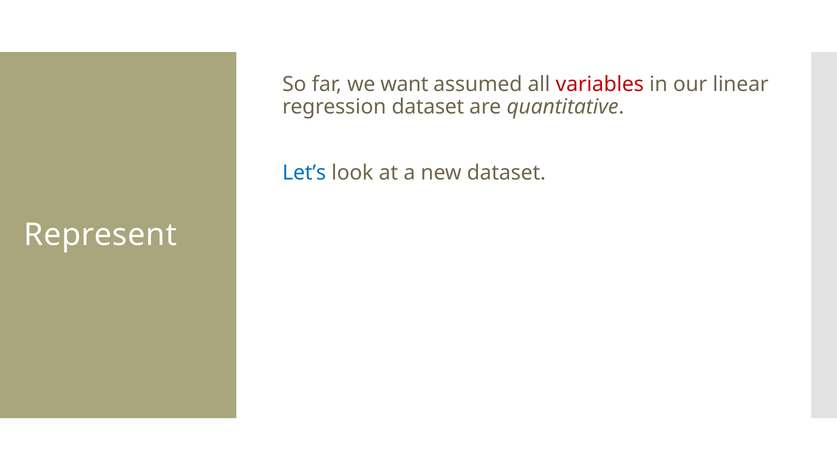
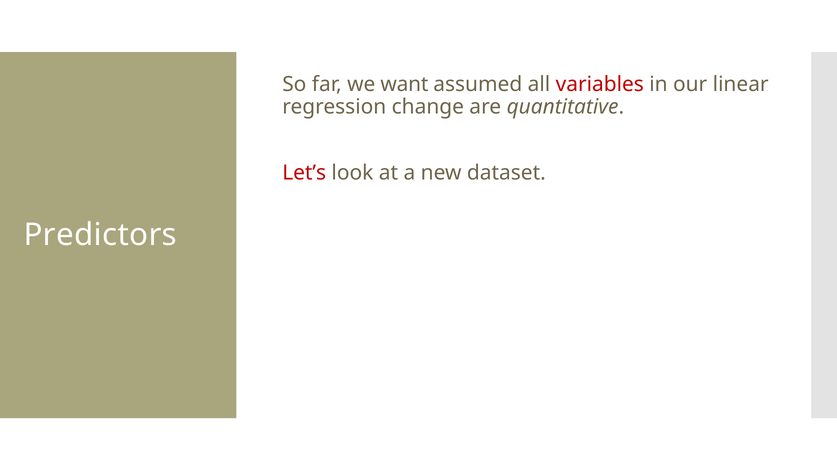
regression dataset: dataset -> change (428, 107)
Let’s colour: blue -> red (304, 173)
Represent: Represent -> Predictors (100, 235)
